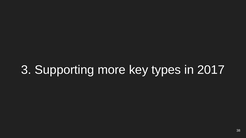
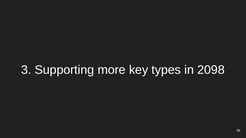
2017: 2017 -> 2098 (211, 70)
